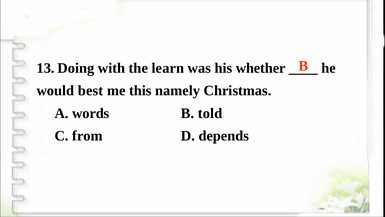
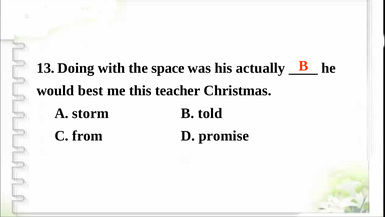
learn: learn -> space (168, 68)
whether: whether -> actually (261, 68)
namely: namely -> teacher (178, 91)
words: words -> storm (91, 113)
depends: depends -> promise (224, 136)
